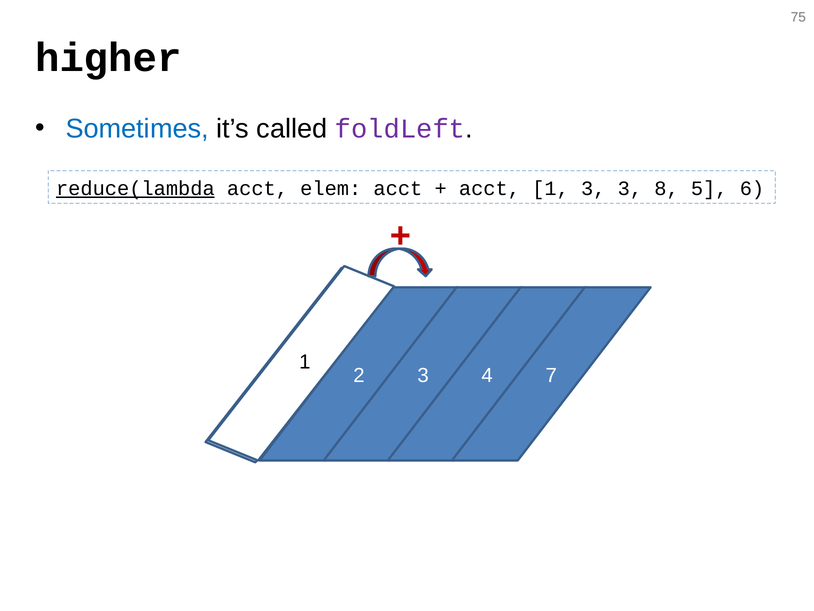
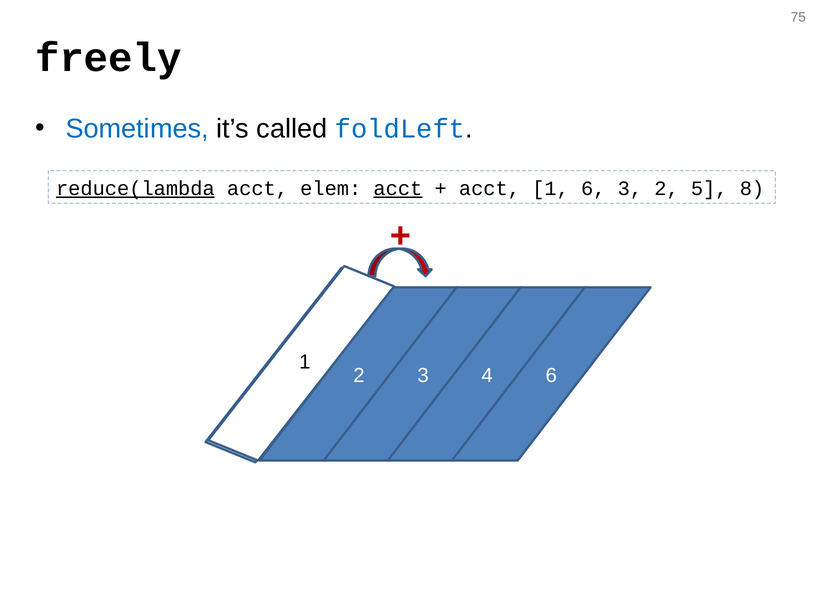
higher: higher -> freely (108, 58)
foldLeft colour: purple -> blue (400, 129)
acct underline: none -> present (398, 188)
1 3: 3 -> 6 (593, 188)
3 8: 8 -> 2 (667, 188)
6: 6 -> 8 (752, 188)
7: 7 -> 6 (551, 375)
